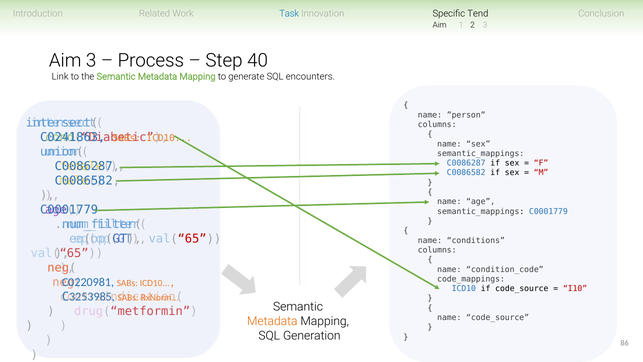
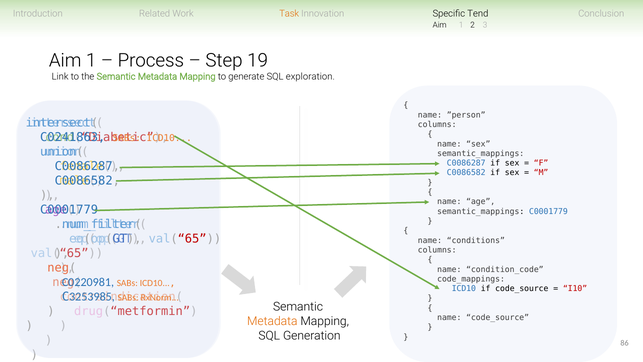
Task colour: blue -> orange (289, 14)
3: 3 -> 1 (91, 61)
40: 40 -> 19 (258, 61)
encounters: encounters -> exploration (310, 76)
